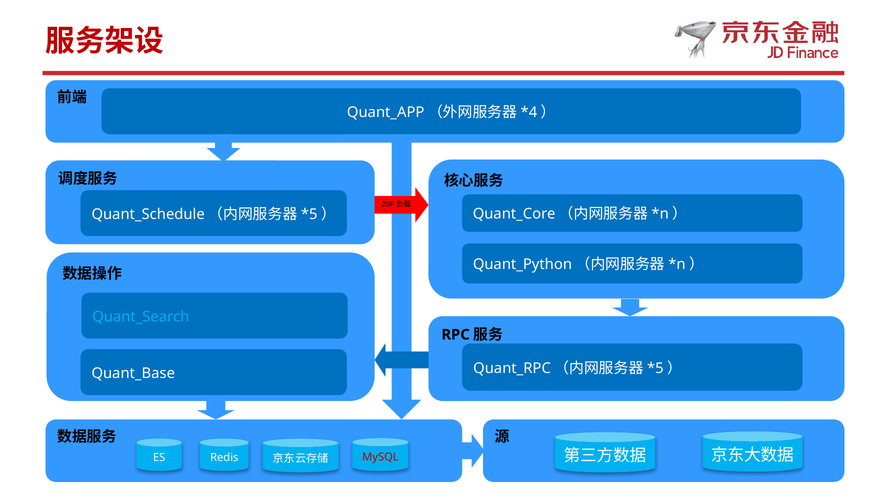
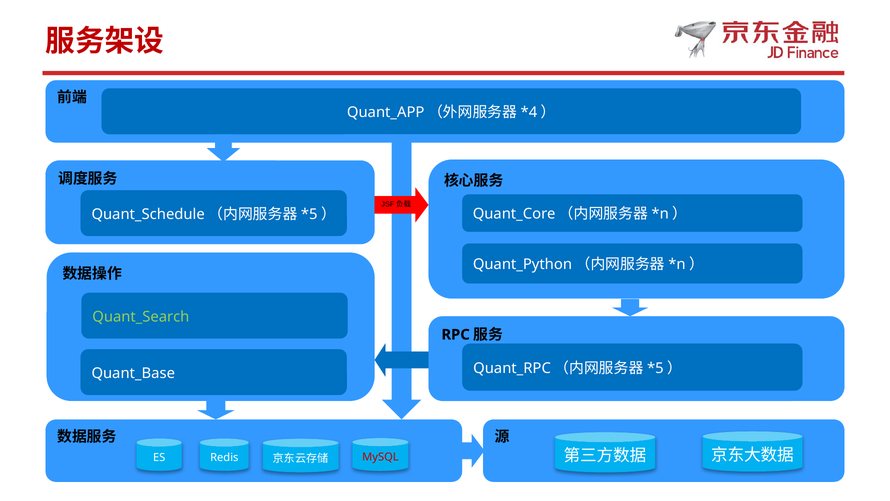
Quant_Search colour: light blue -> light green (141, 316)
